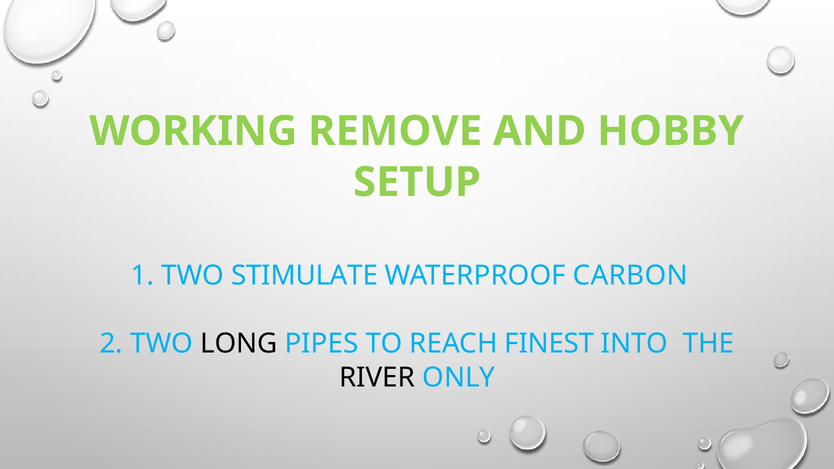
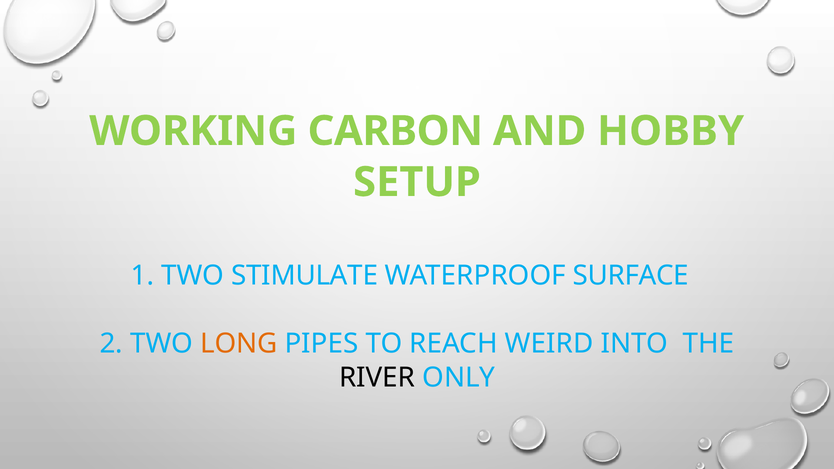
REMOVE: REMOVE -> CARBON (395, 131)
CARBON: CARBON -> SURFACE (631, 275)
LONG colour: black -> orange (239, 344)
FINEST: FINEST -> WEIRD (549, 344)
